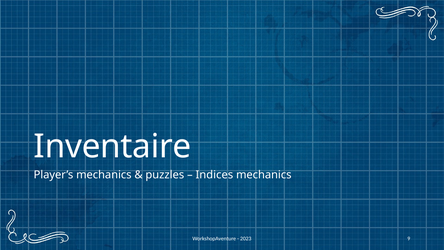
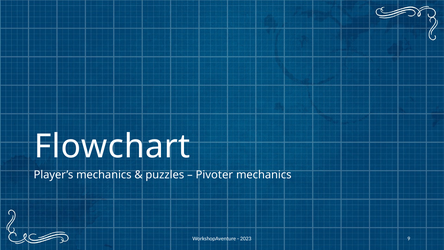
Inventaire: Inventaire -> Flowchart (112, 146)
Indices: Indices -> Pivoter (214, 175)
